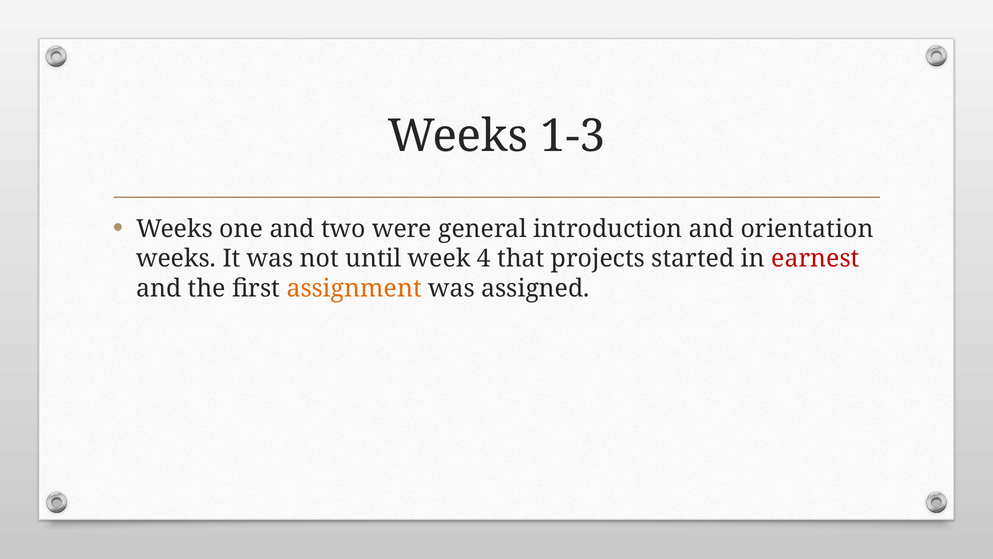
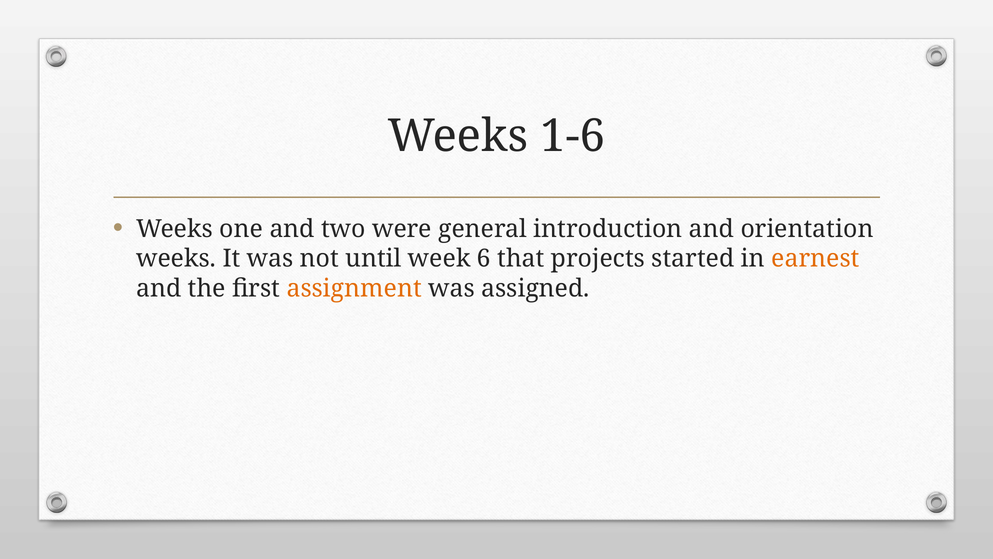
1-3: 1-3 -> 1-6 (573, 136)
4: 4 -> 6 (484, 258)
earnest colour: red -> orange (815, 258)
